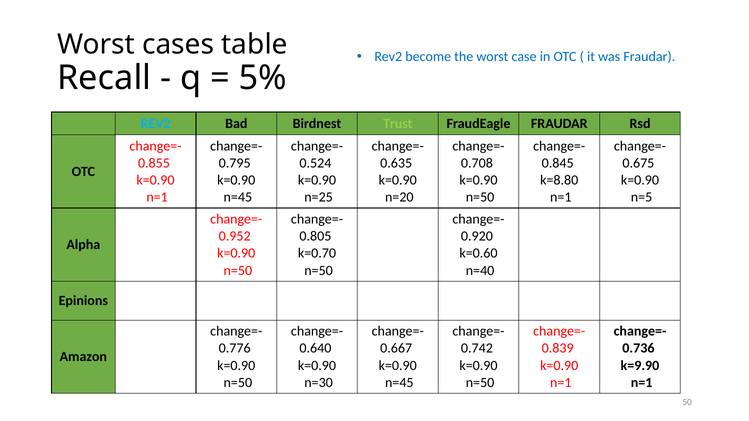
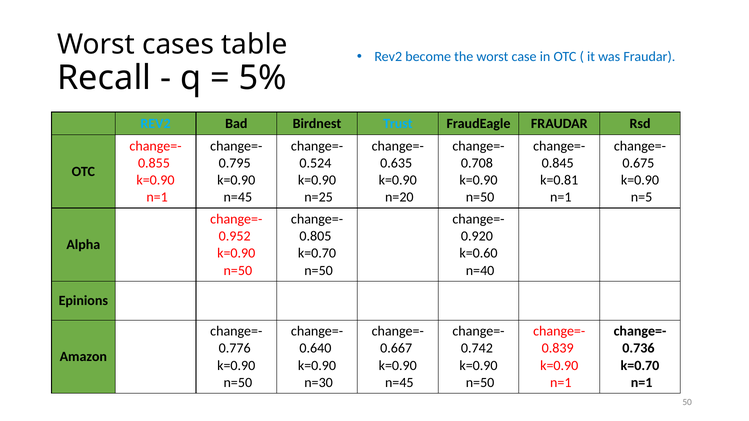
Trust colour: light green -> light blue (398, 124)
k=8.80: k=8.80 -> k=0.81 (559, 180)
k=9.90: k=9.90 -> k=0.70 (640, 366)
